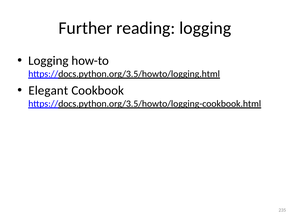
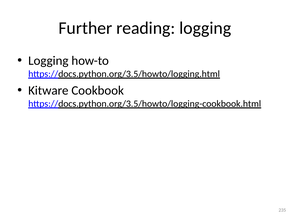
Elegant: Elegant -> Kitware (48, 91)
